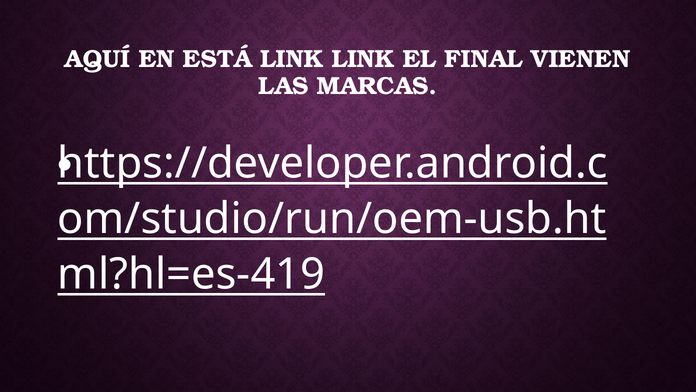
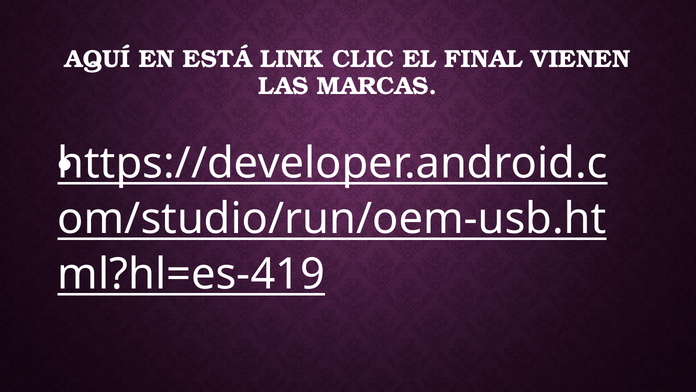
LINK LINK: LINK -> CLIC (363, 59)
